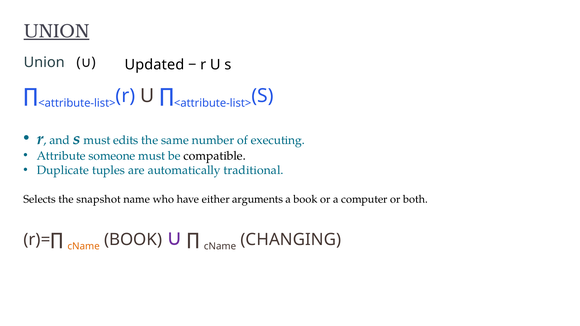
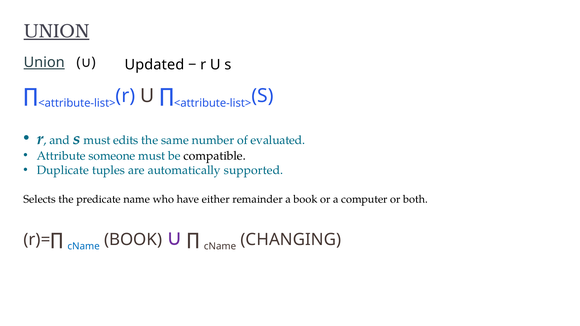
Union underline: none -> present (44, 63)
executing: executing -> evaluated (278, 140)
traditional: traditional -> supported (254, 170)
snapshot: snapshot -> predicate (99, 199)
arguments: arguments -> remainder (258, 199)
cName colour: orange -> blue (84, 246)
